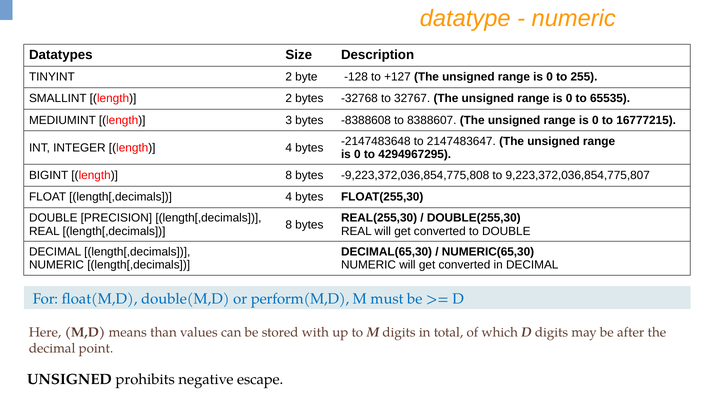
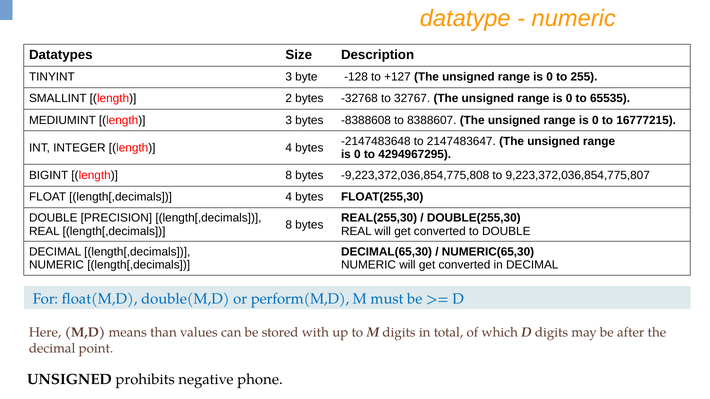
TINYINT 2: 2 -> 3 (289, 77)
escape: escape -> phone (260, 380)
